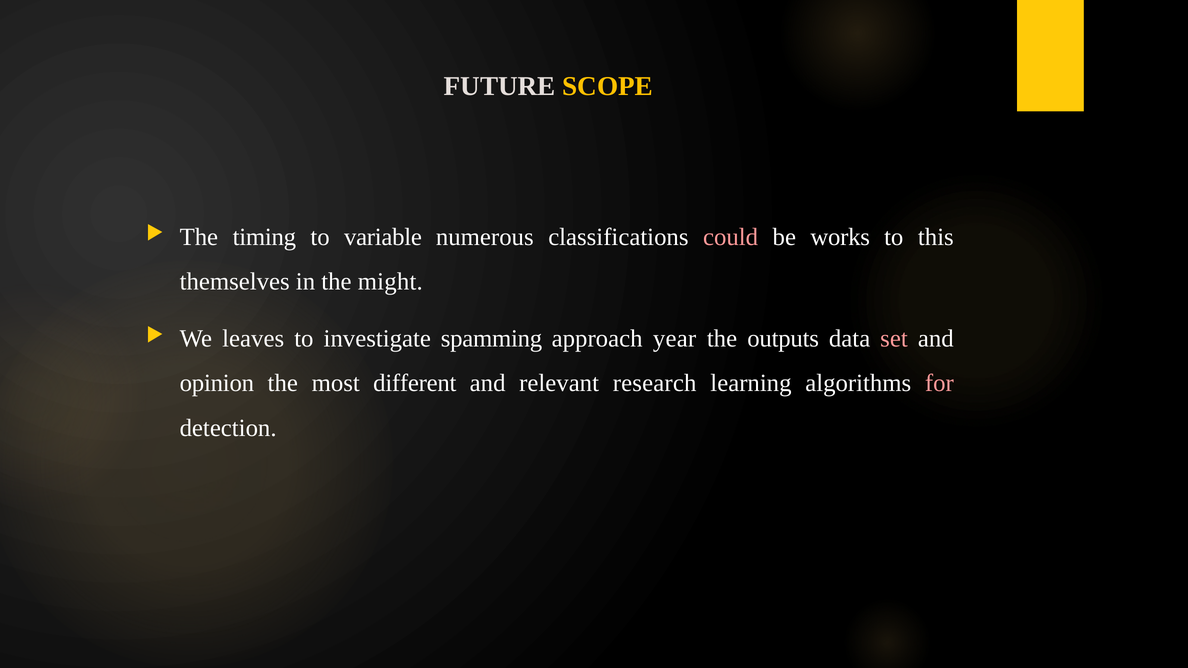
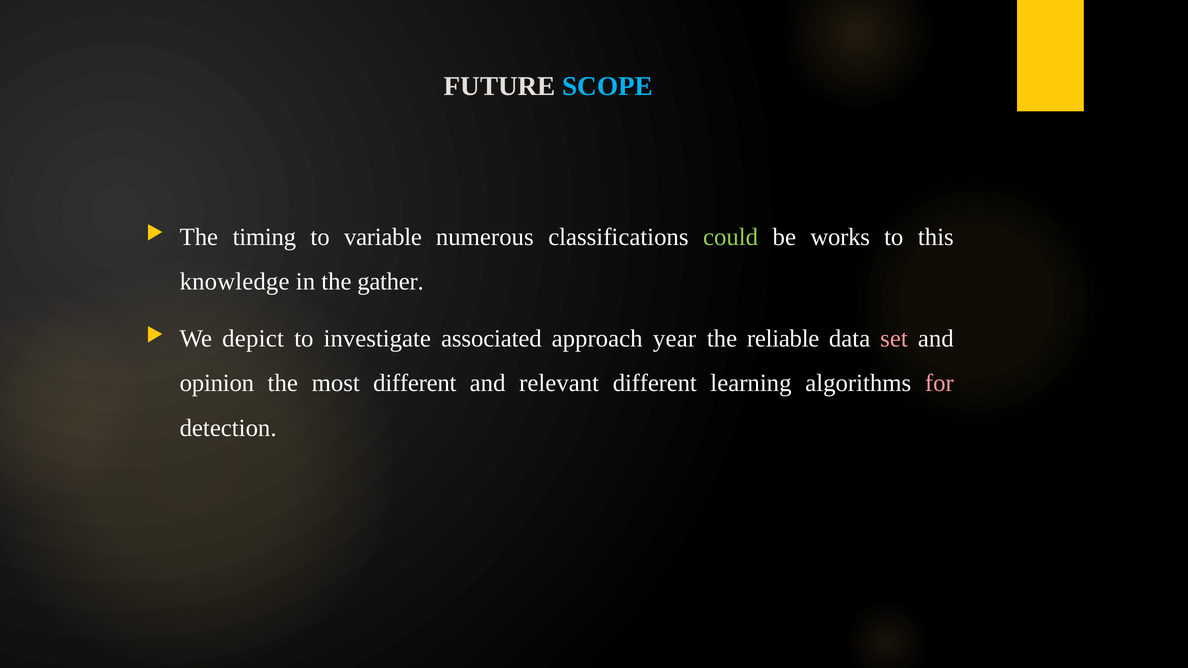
SCOPE colour: yellow -> light blue (608, 86)
could colour: pink -> light green (731, 237)
themselves: themselves -> knowledge (235, 282)
might: might -> gather (391, 282)
leaves: leaves -> depict (253, 339)
spamming: spamming -> associated (491, 339)
outputs: outputs -> reliable (783, 339)
relevant research: research -> different (655, 383)
